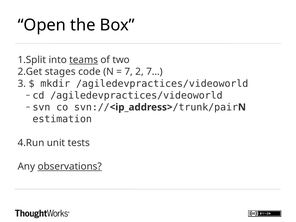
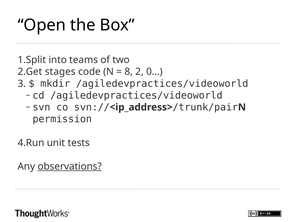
teams underline: present -> none (84, 60)
7: 7 -> 8 (129, 72)
7…: 7… -> 0… (154, 72)
estimation: estimation -> permission (62, 119)
